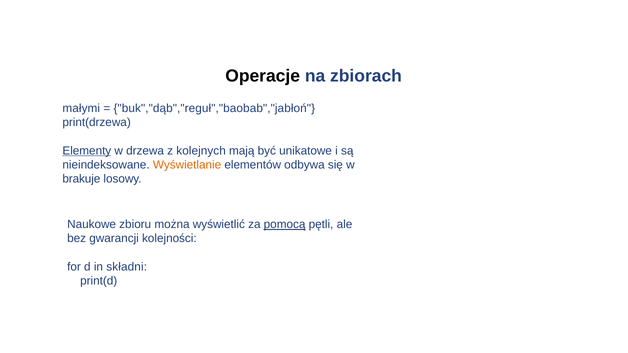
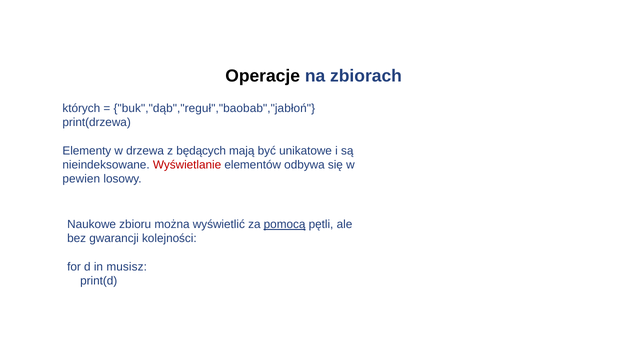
małymi: małymi -> których (81, 108)
Elementy underline: present -> none (87, 151)
kolejnych: kolejnych -> będących (201, 151)
Wyświetlanie colour: orange -> red (187, 165)
brakuje: brakuje -> pewien (81, 179)
składni: składni -> musisz (127, 267)
